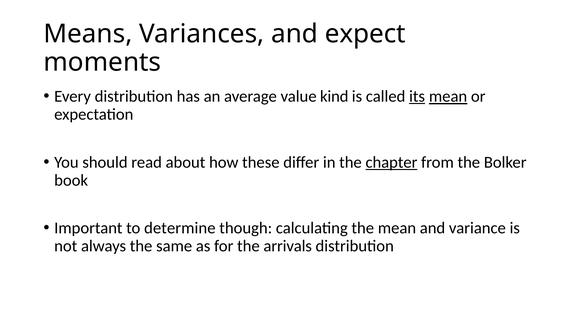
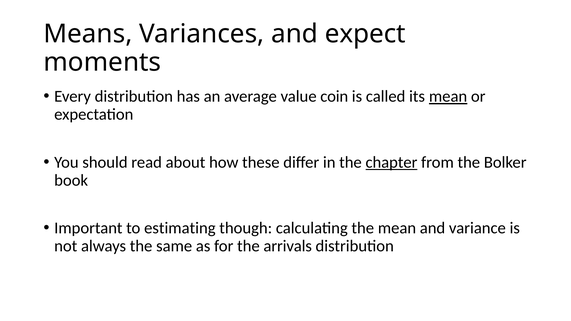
kind: kind -> coin (334, 97)
its underline: present -> none (417, 97)
determine: determine -> estimating (180, 228)
